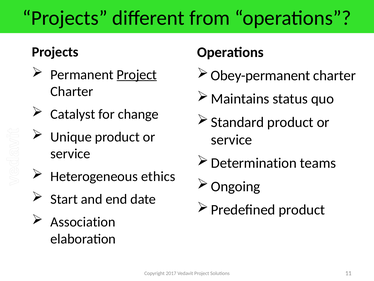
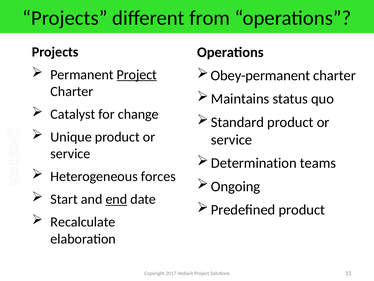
ethics: ethics -> forces (158, 176)
end underline: none -> present (116, 199)
Association: Association -> Recalculate (83, 222)
